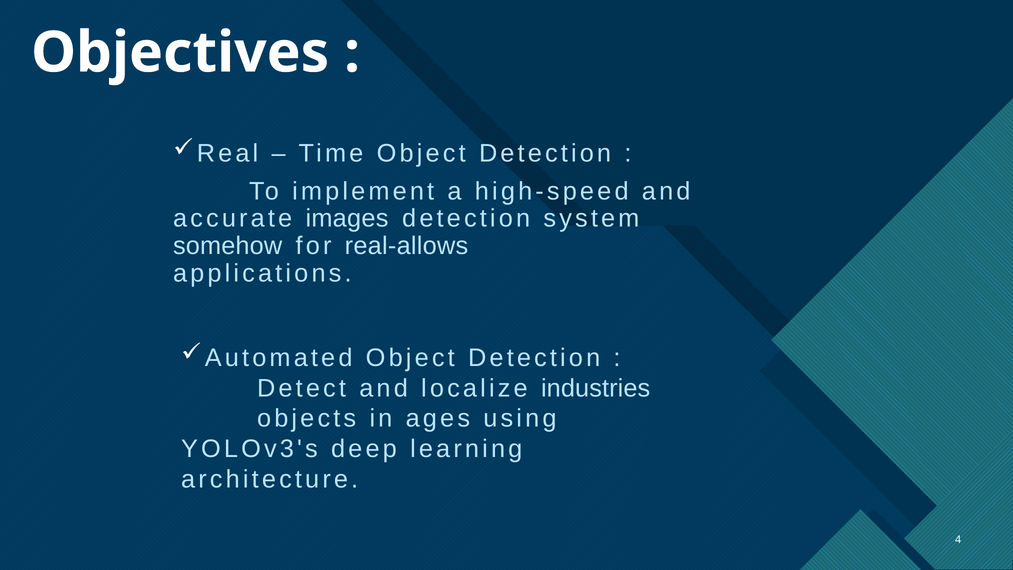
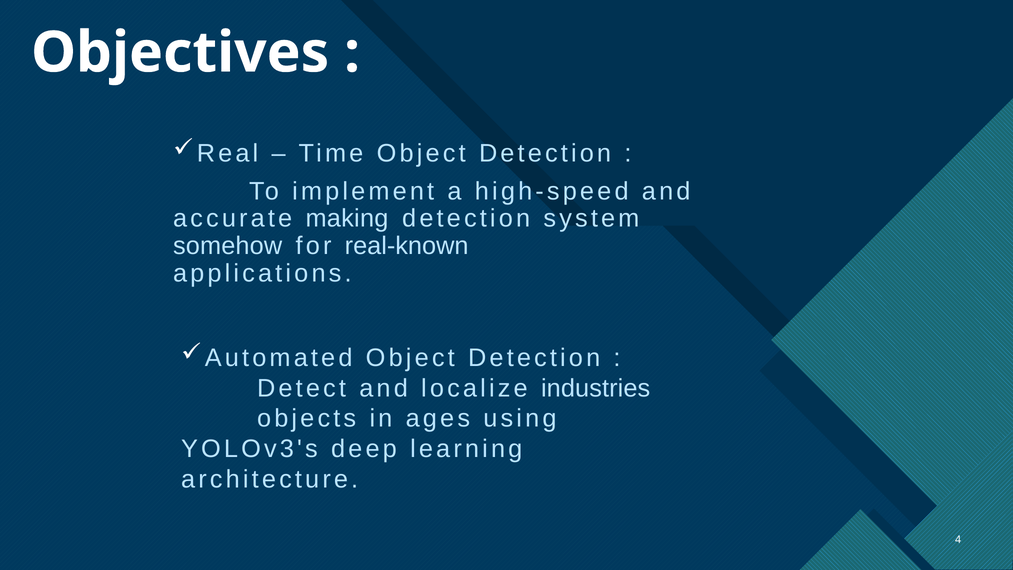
images: images -> making (347, 219)
real-allows: real-allows -> real-known (407, 246)
